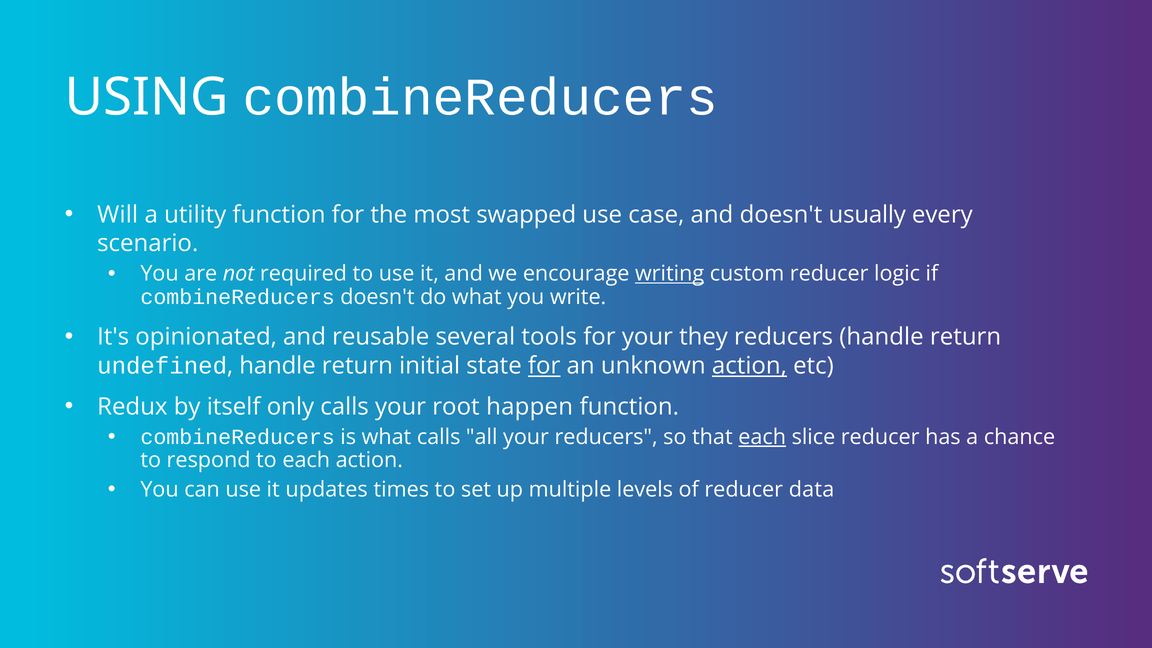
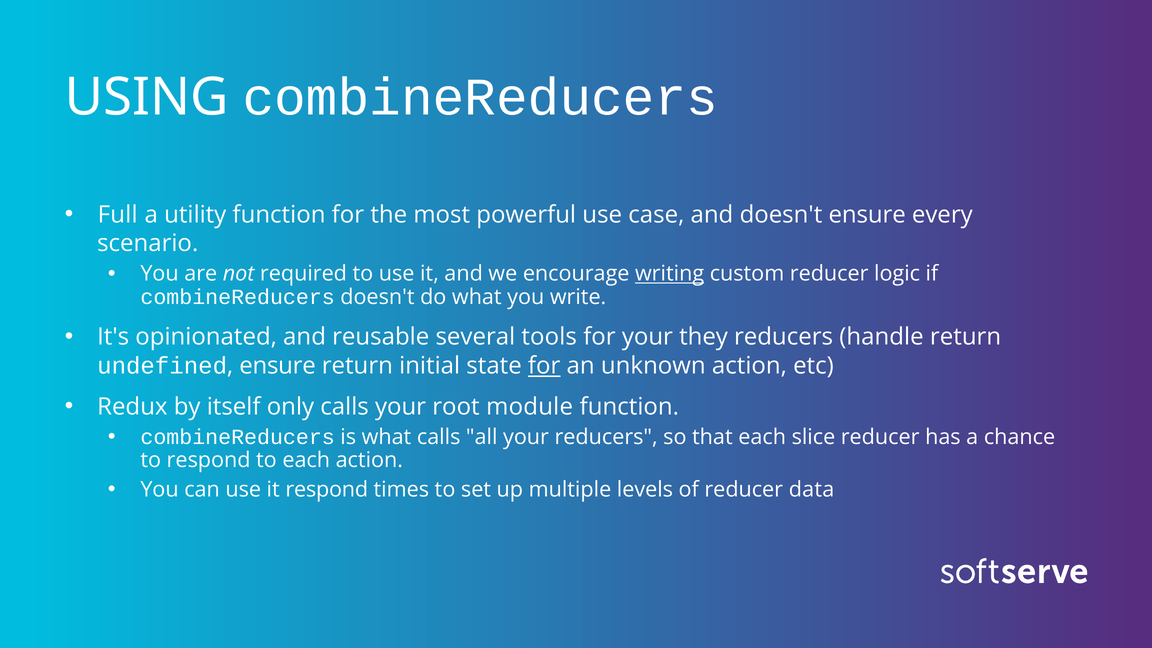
Will: Will -> Full (118, 215)
swapped: swapped -> powerful (526, 215)
doesn't usually: usually -> ensure (867, 215)
undefined handle: handle -> ensure (278, 366)
action underline: present -> none (749, 366)
happen: happen -> module (530, 407)
each underline: present -> none (762, 437)
it updates: updates -> respond (327, 490)
